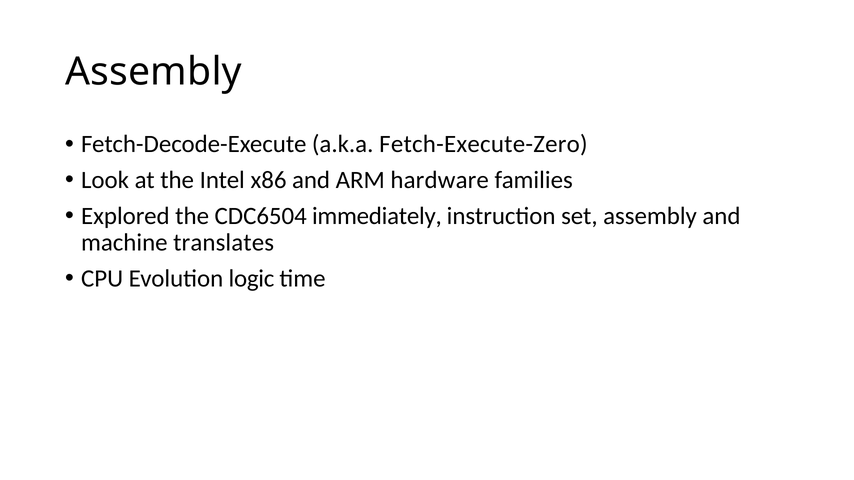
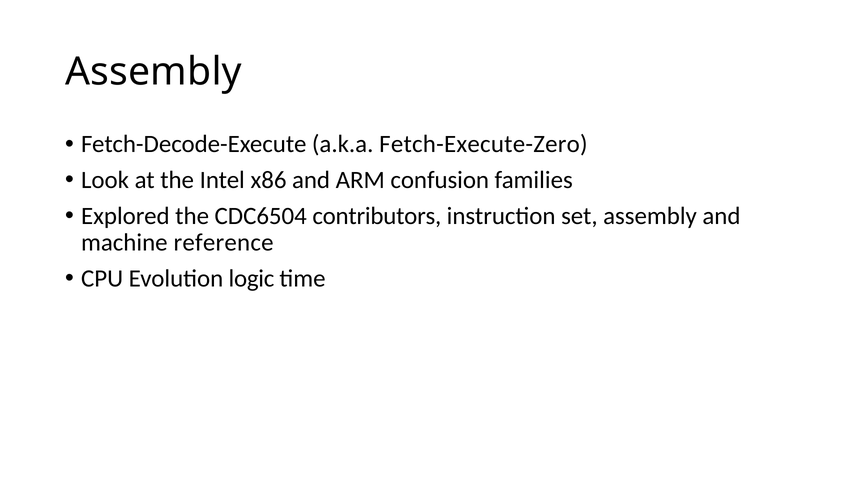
hardware: hardware -> confusion (440, 180)
immediately: immediately -> contributors (377, 216)
translates: translates -> reference (224, 243)
